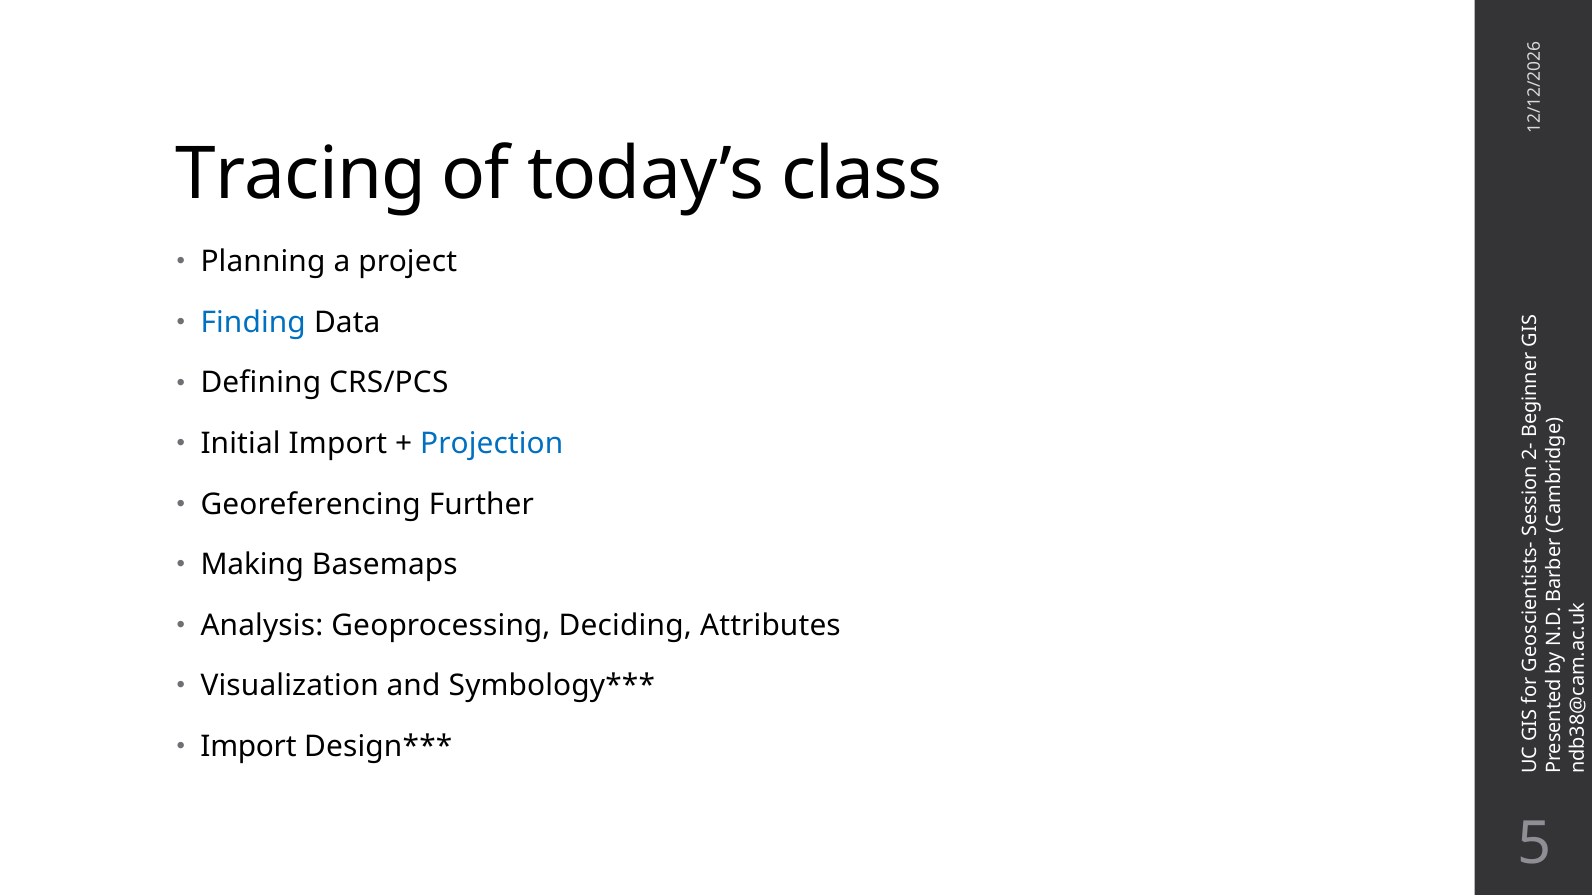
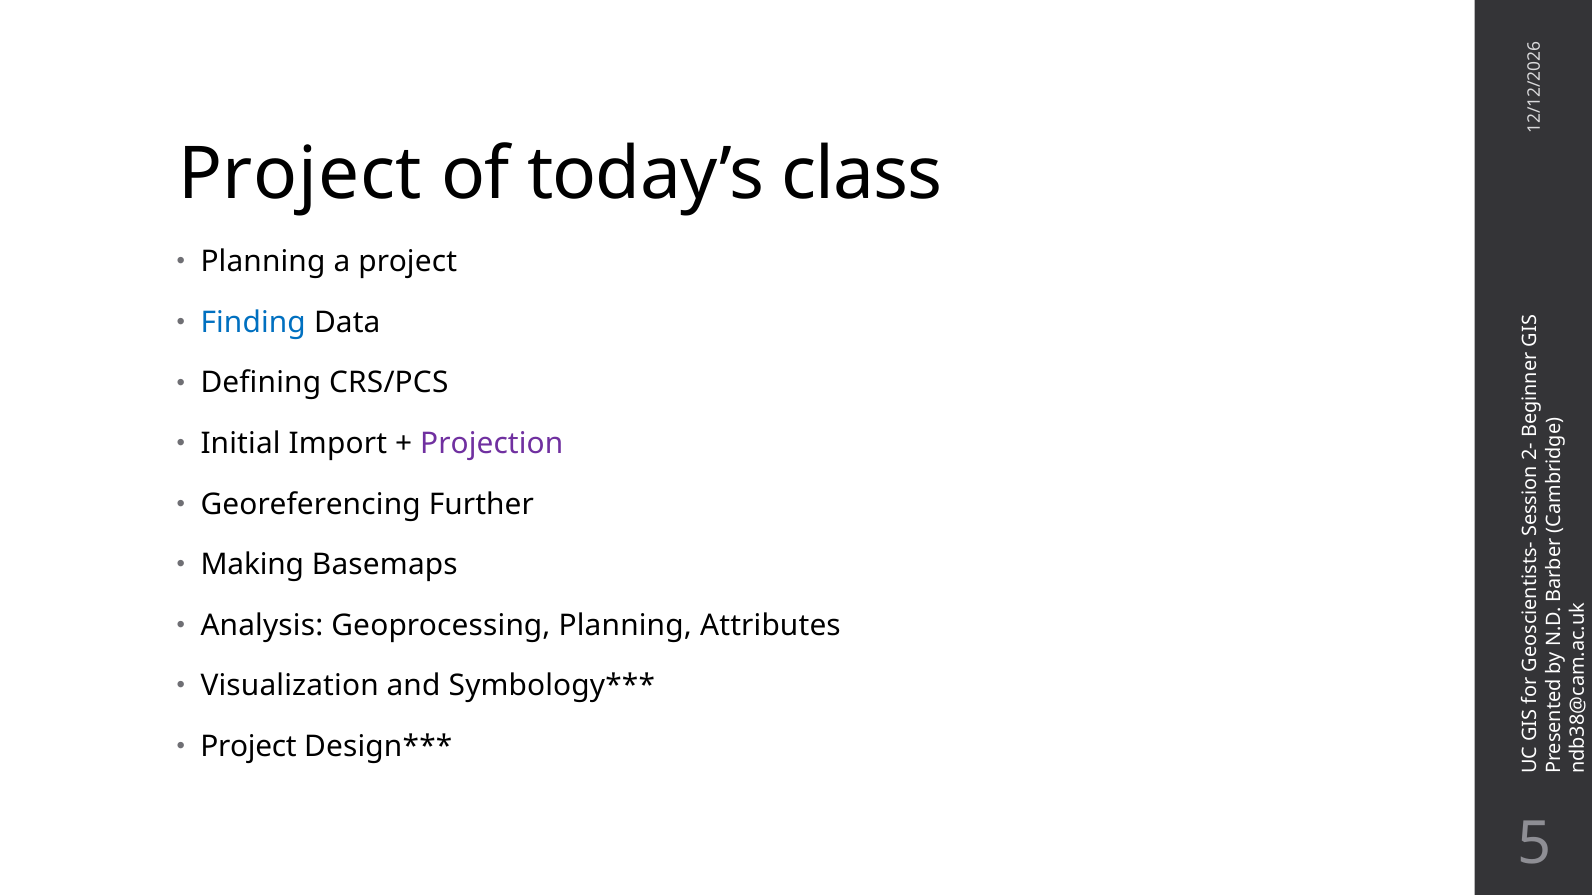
Tracing: Tracing -> Project (300, 175)
Projection colour: blue -> purple (492, 444)
Geoprocessing Deciding: Deciding -> Planning (625, 626)
Import: Import -> Project (249, 747)
